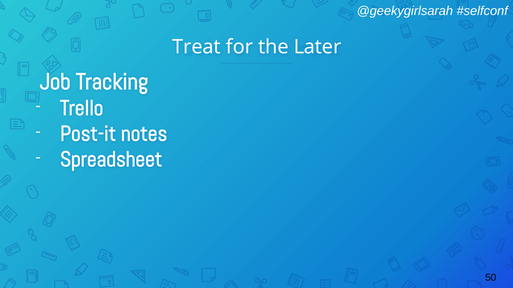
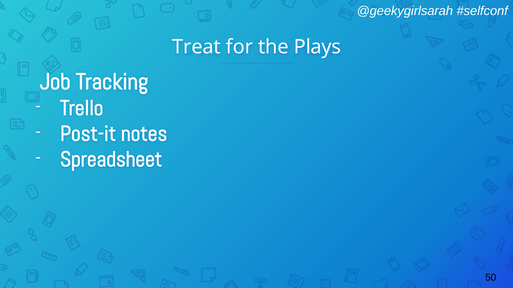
Later: Later -> Plays (317, 47)
